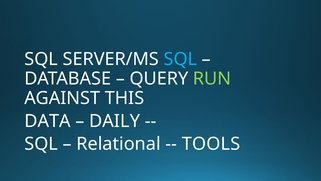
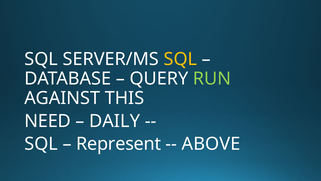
SQL colour: light blue -> yellow (180, 59)
DATA: DATA -> NEED (48, 121)
Relational: Relational -> Represent (119, 144)
TOOLS: TOOLS -> ABOVE (211, 144)
